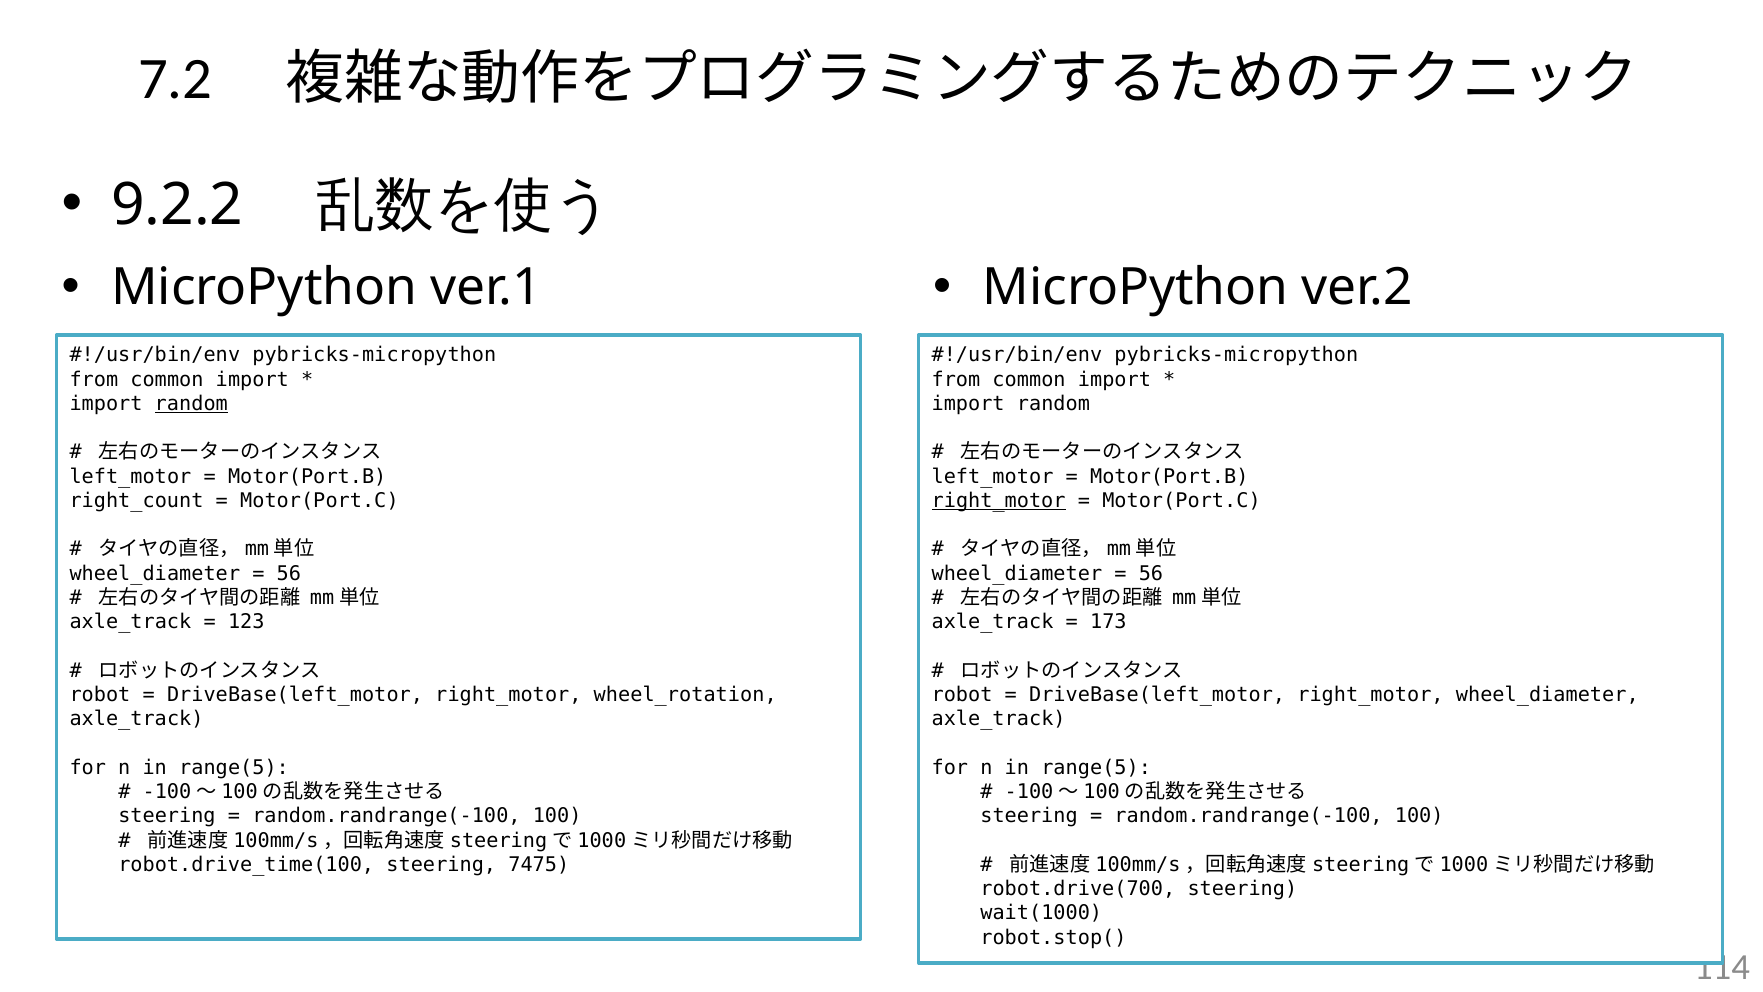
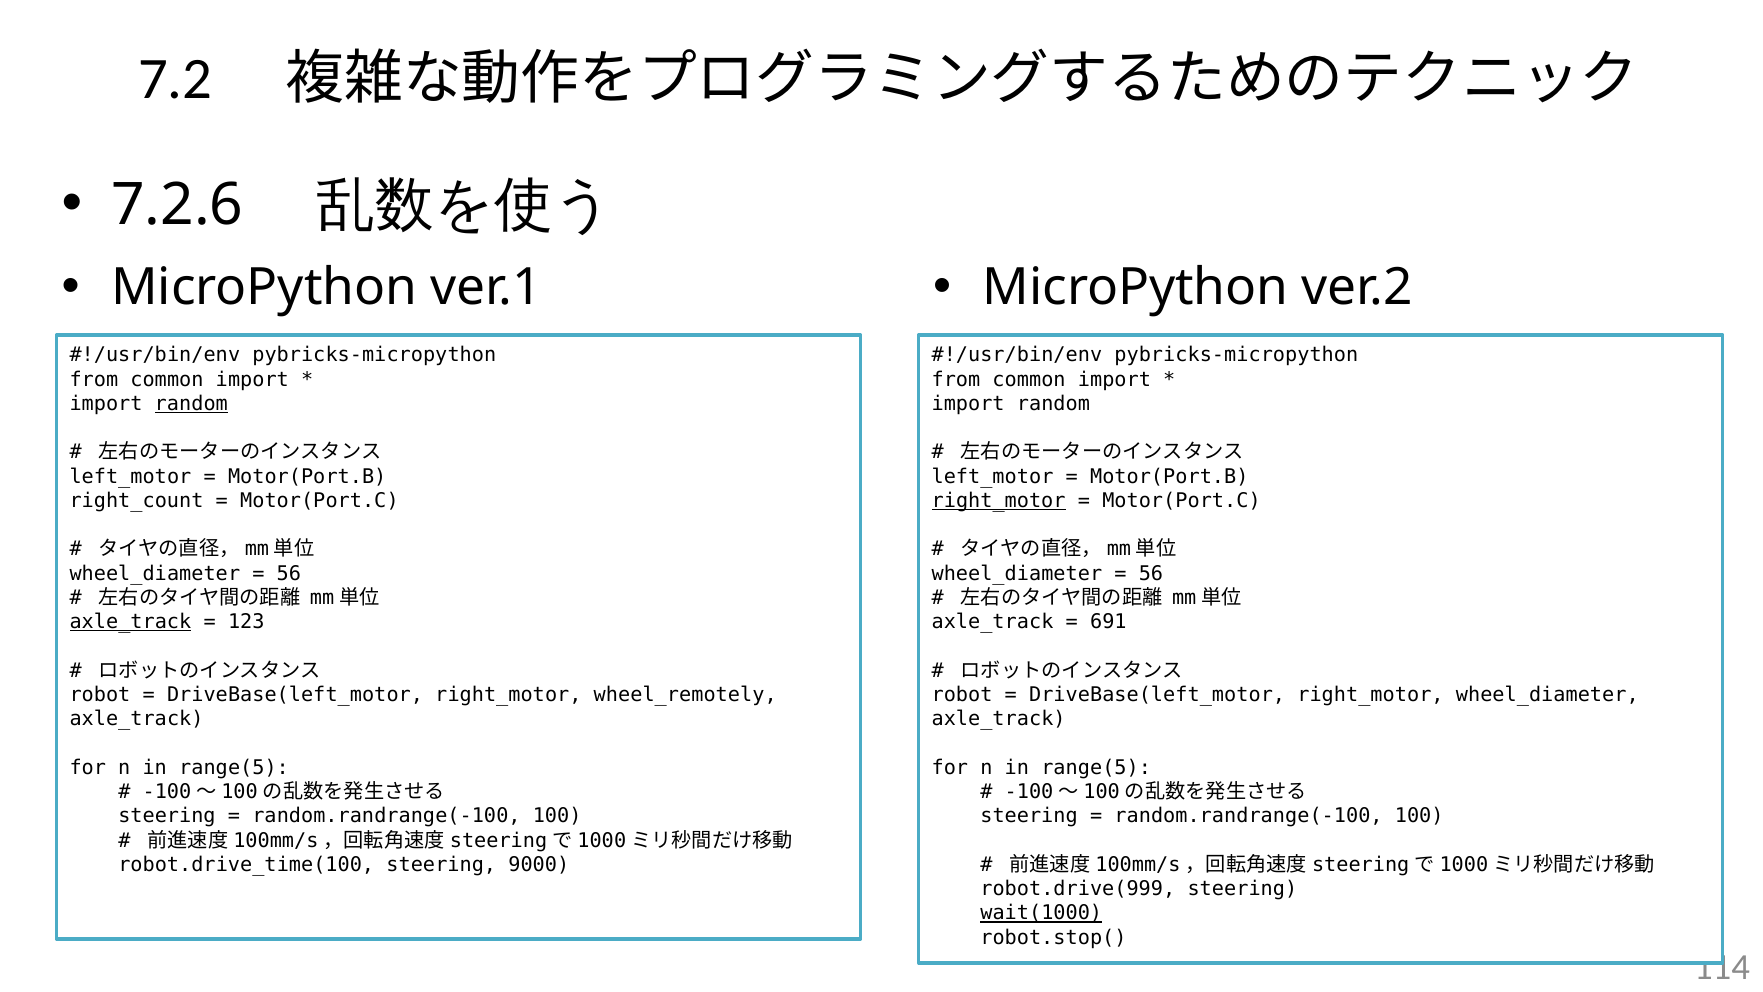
9.2.2: 9.2.2 -> 7.2.6 (177, 205)
axle_track underline: none -> present (130, 622)
173: 173 -> 691 (1108, 622)
wheel_rotation: wheel_rotation -> wheel_remotely (685, 695)
7475: 7475 -> 9000 (539, 864)
robot.drive(700: robot.drive(700 -> robot.drive(999 (1078, 889)
wait(1000 underline: none -> present (1041, 913)
